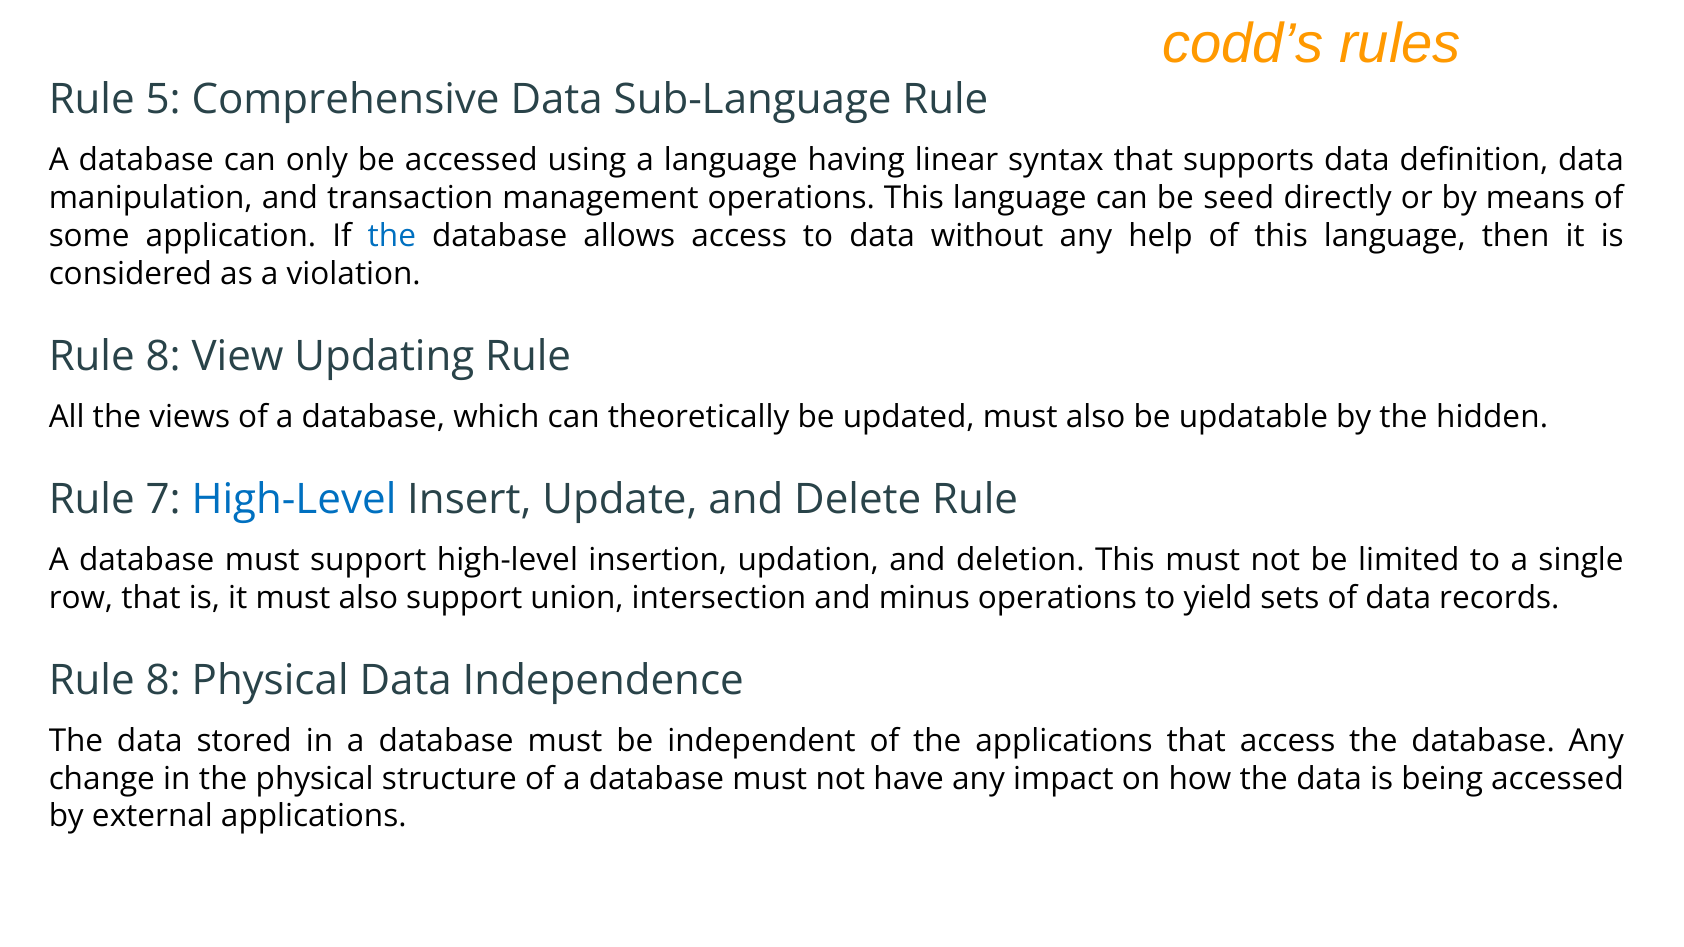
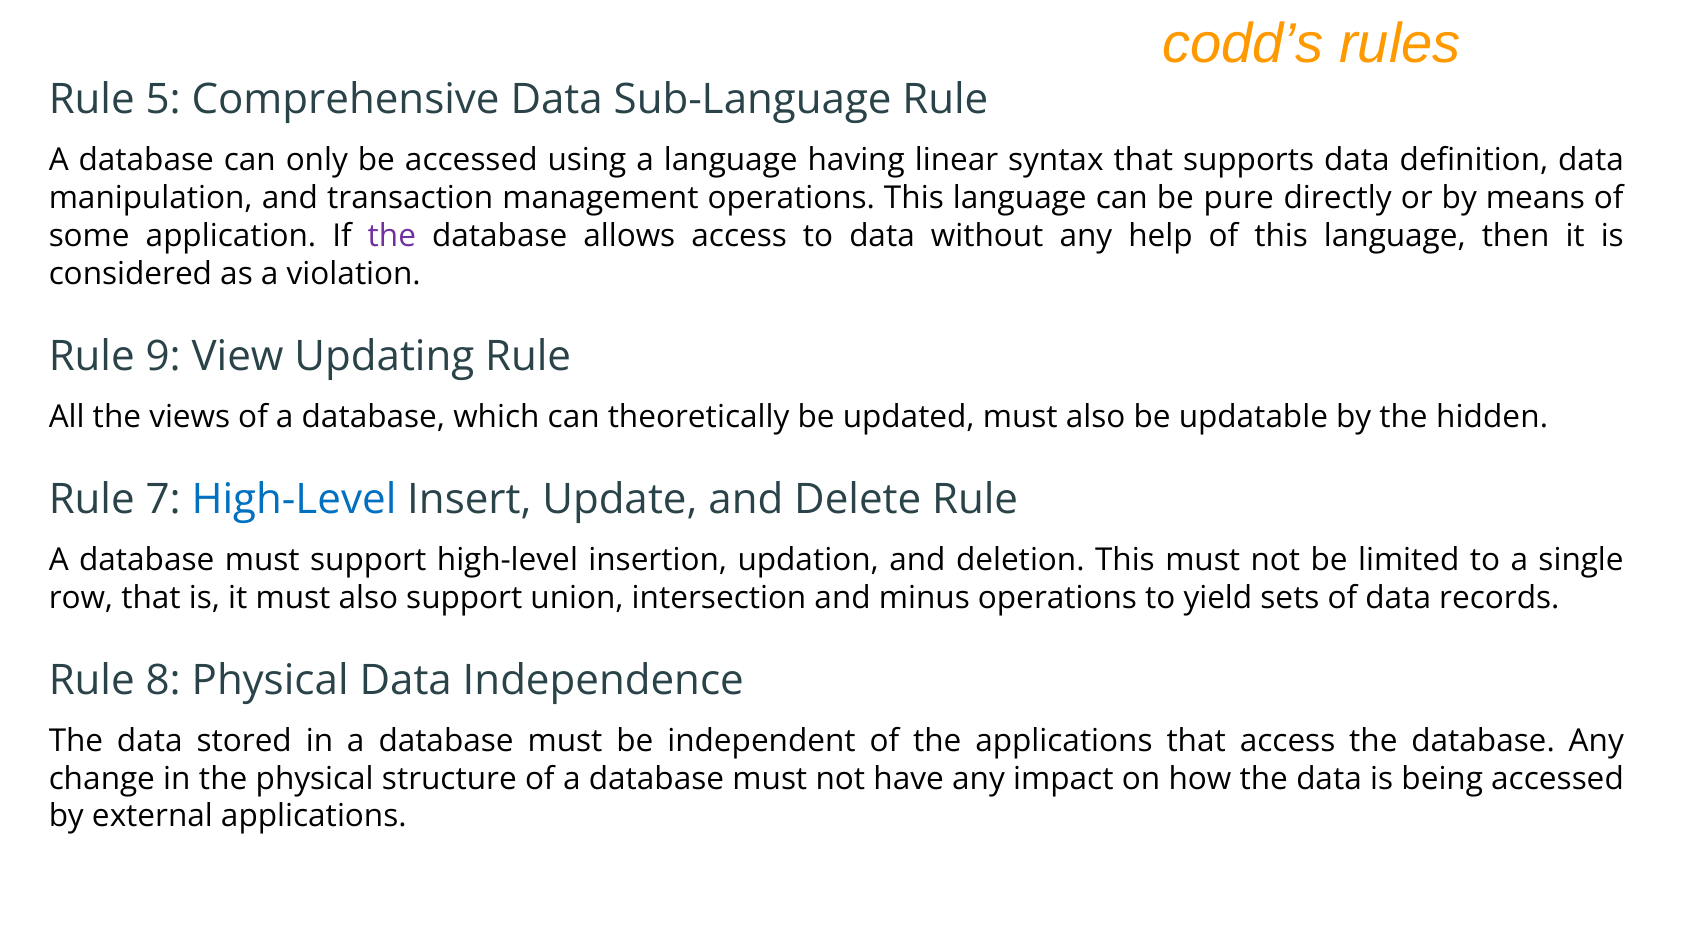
seed: seed -> pure (1239, 198)
the colour: blue -> purple (392, 236)
8: 8 -> 9 (163, 357)
